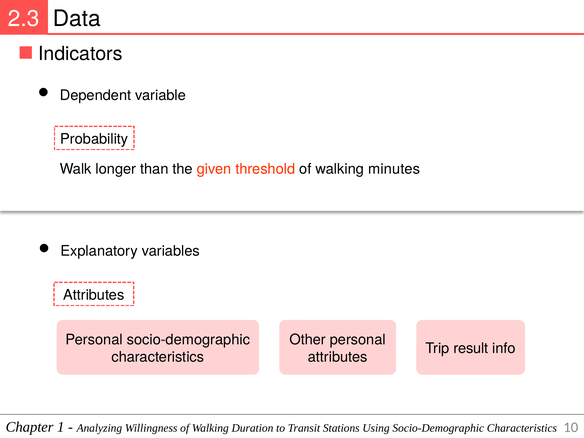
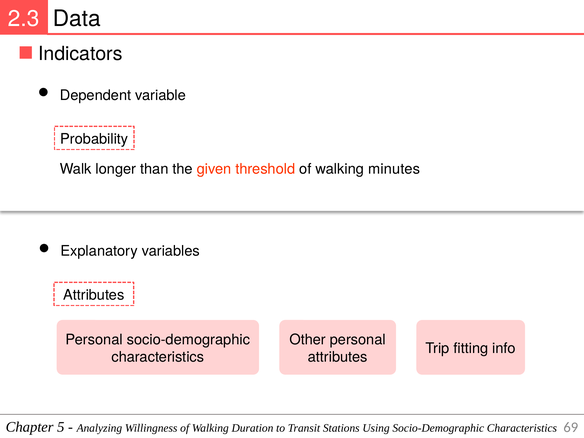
result: result -> fitting (471, 348)
1: 1 -> 5 (61, 427)
10: 10 -> 69 (571, 427)
